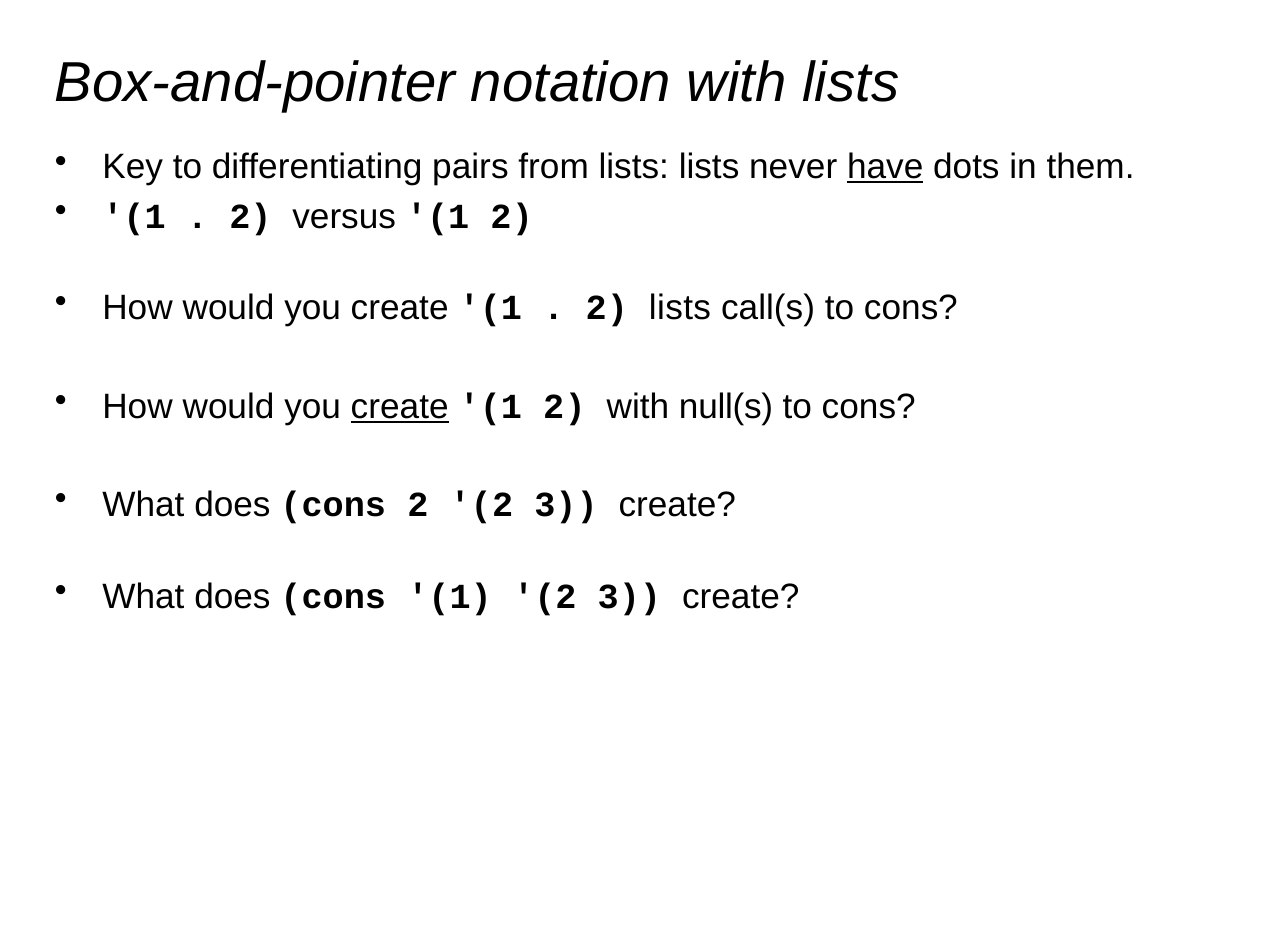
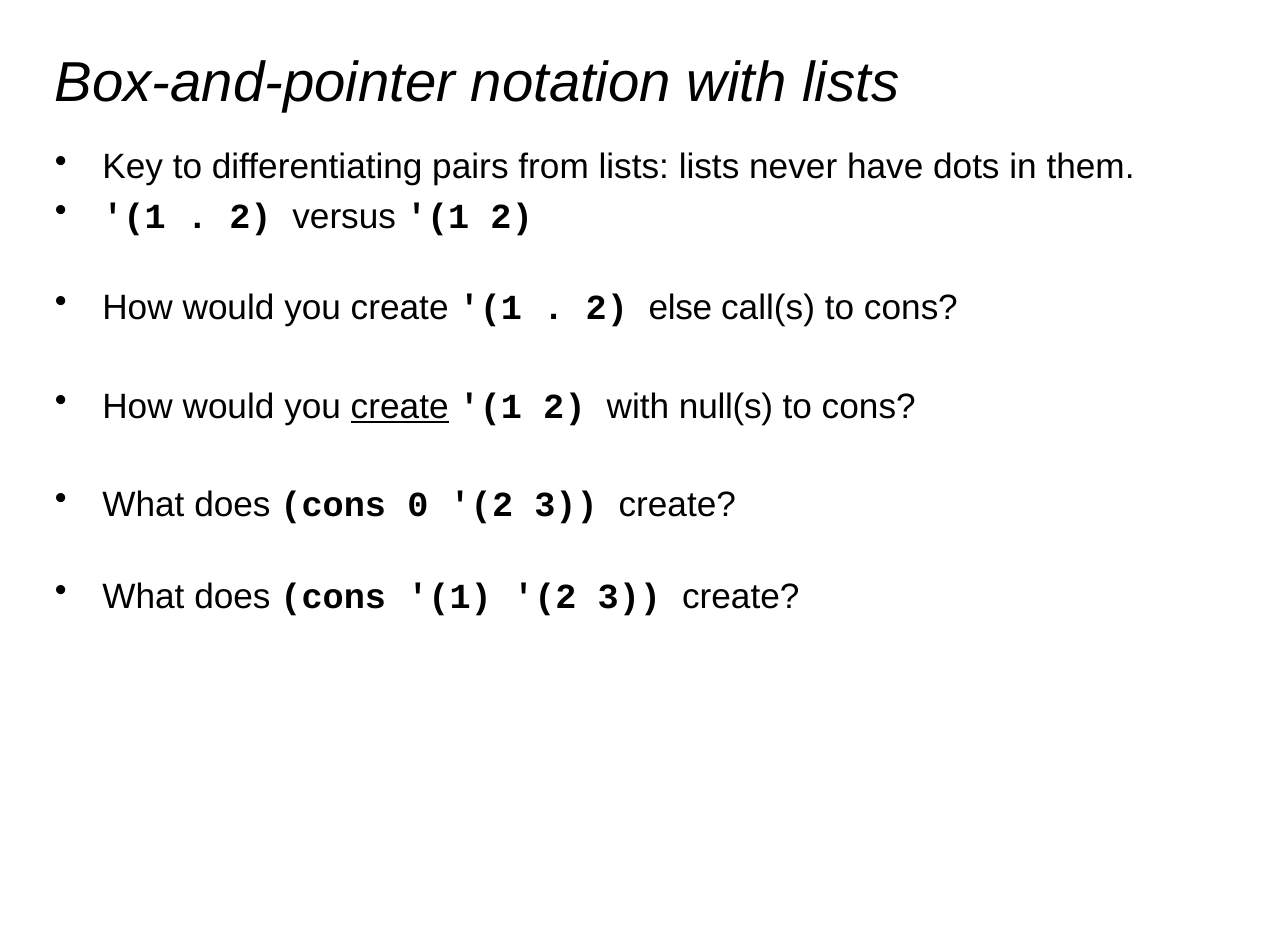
have underline: present -> none (885, 167)
2 lists: lists -> else (680, 308)
cons 2: 2 -> 0 (418, 505)
